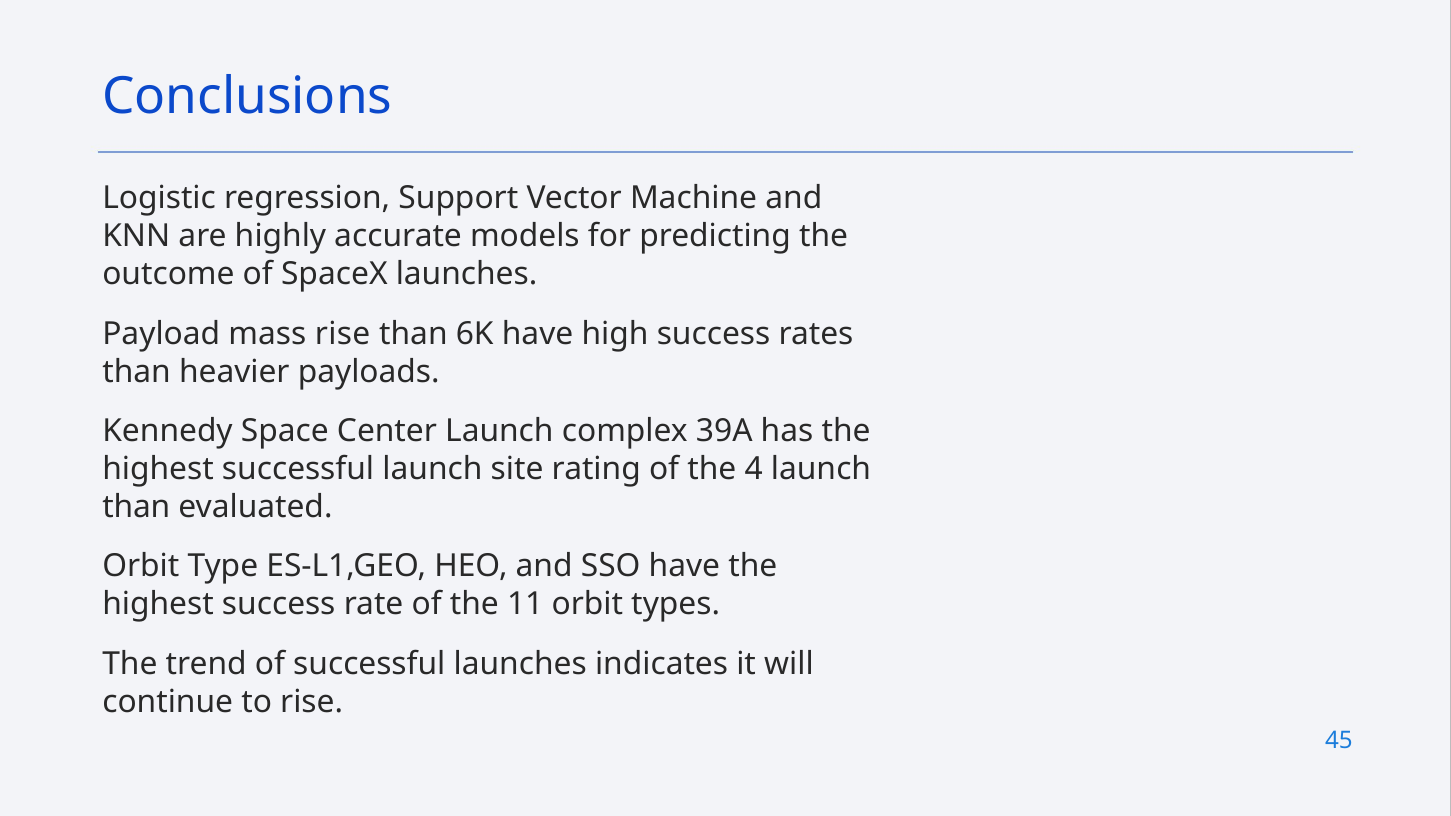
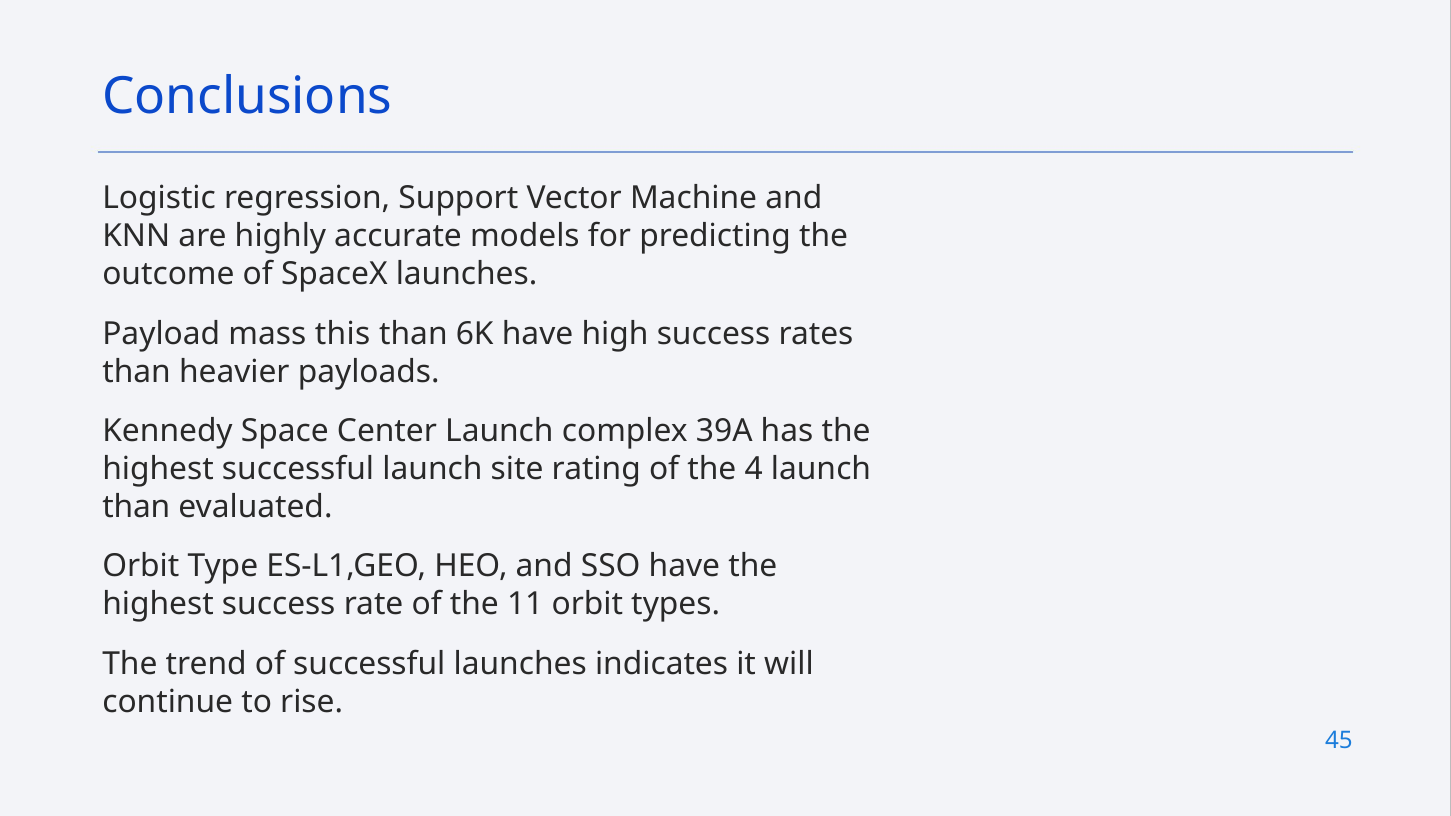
mass rise: rise -> this (343, 334)
